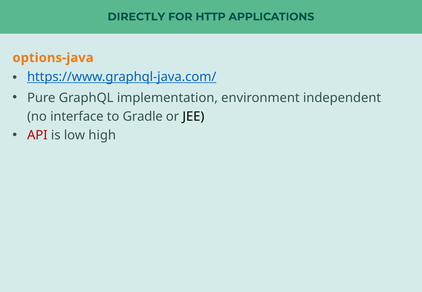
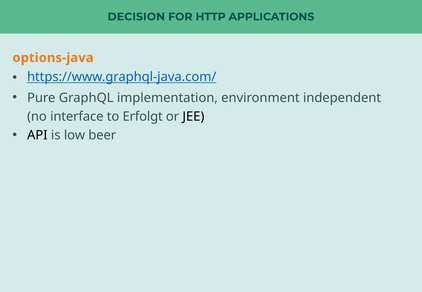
DIRECTLY: DIRECTLY -> DECISION (136, 17)
Gradle: Gradle -> Erfolgt (143, 116)
API colour: red -> black (37, 135)
high: high -> beer (102, 135)
